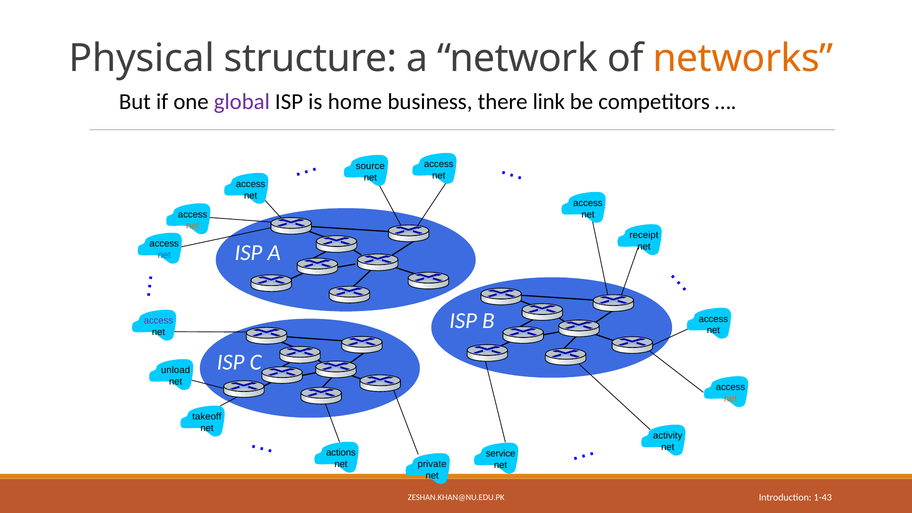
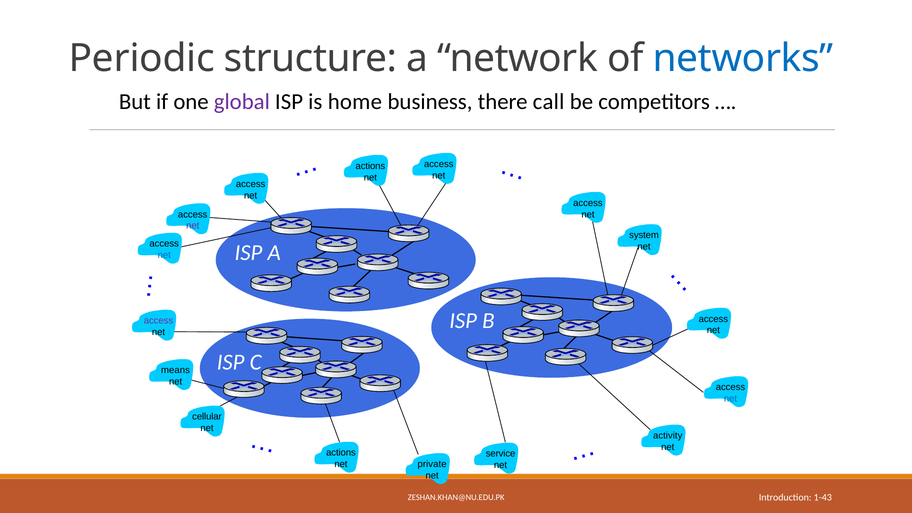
Physical: Physical -> Periodic (142, 58)
networks colour: orange -> blue (743, 58)
link: link -> call (549, 101)
source: source -> actions (370, 166)
net colour: orange -> purple (193, 226)
receipt: receipt -> system (644, 235)
unload: unload -> means (176, 370)
net colour: orange -> blue (731, 399)
takeoff: takeoff -> cellular (207, 417)
